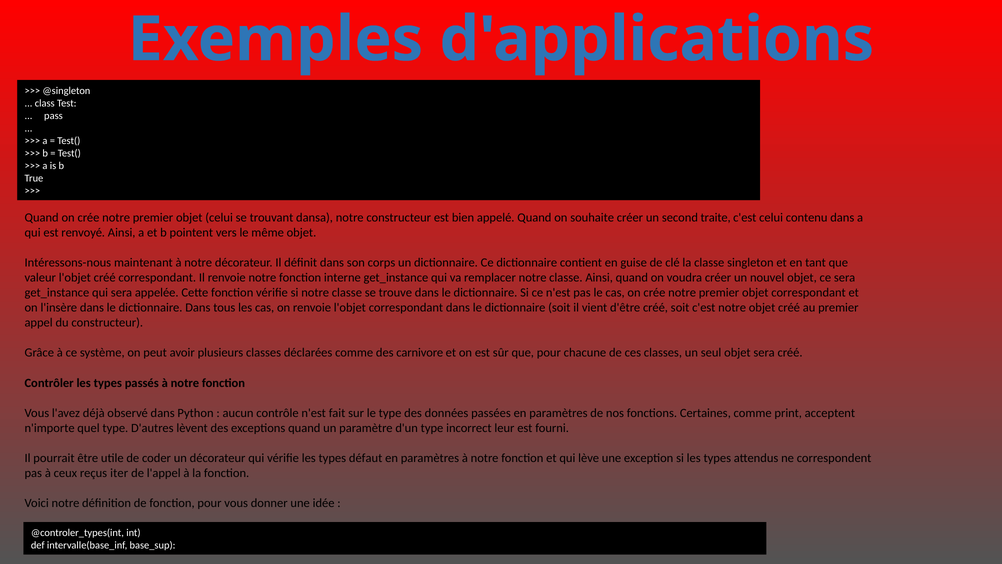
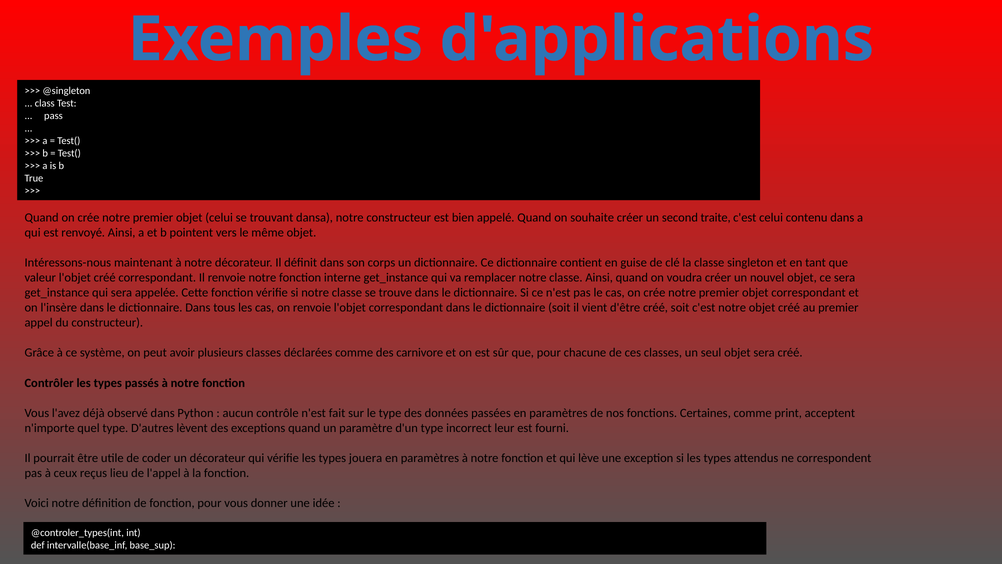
défaut: défaut -> jouera (366, 458)
iter: iter -> lieu (119, 473)
